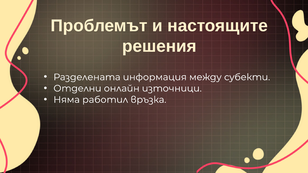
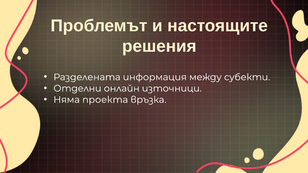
работил: работил -> проекта (105, 100)
